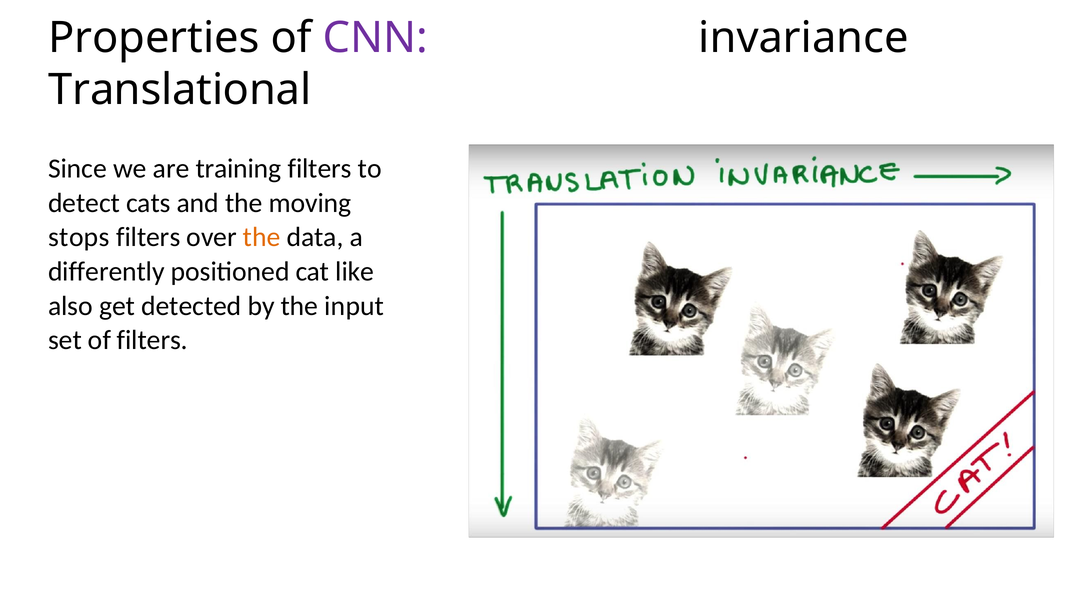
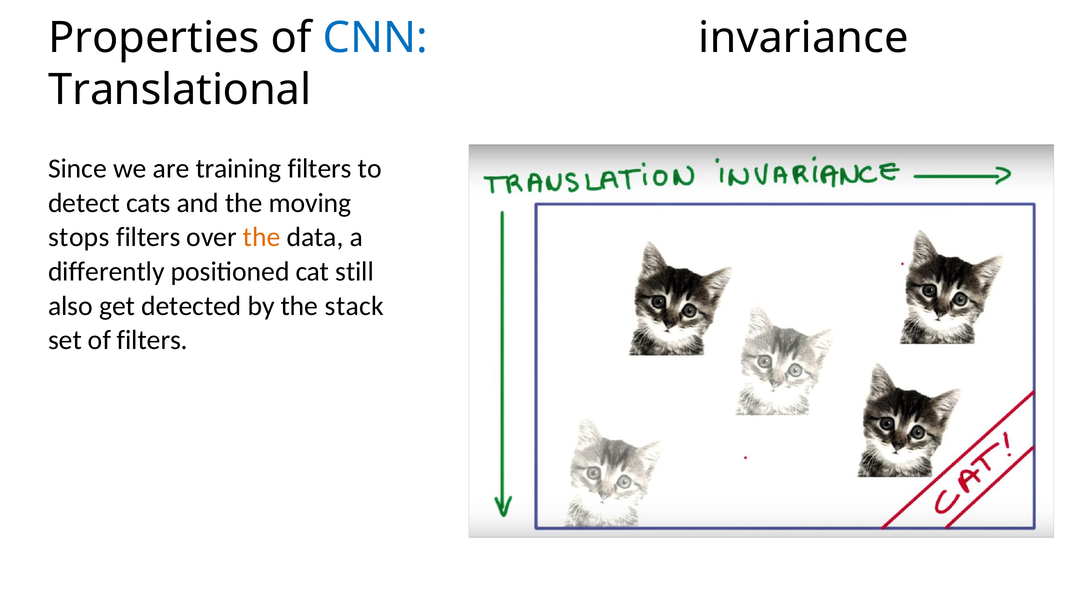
CNN colour: purple -> blue (375, 38)
like: like -> still (355, 272)
input: input -> stack (354, 306)
